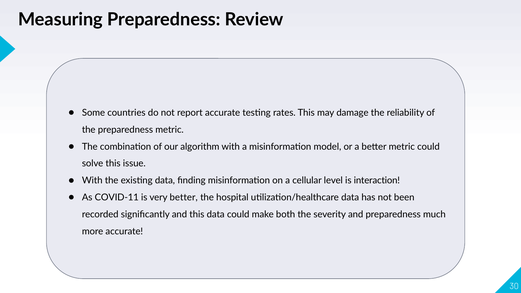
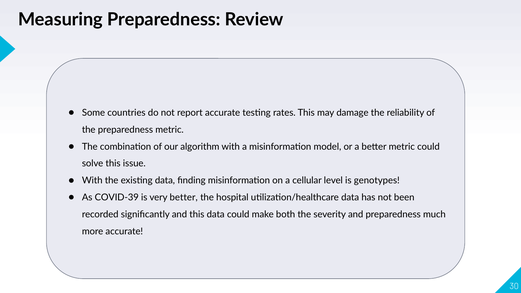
interaction: interaction -> genotypes (377, 180)
COVID-11: COVID-11 -> COVID-39 (117, 197)
